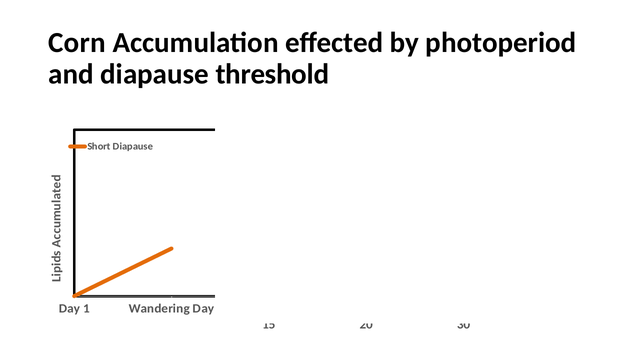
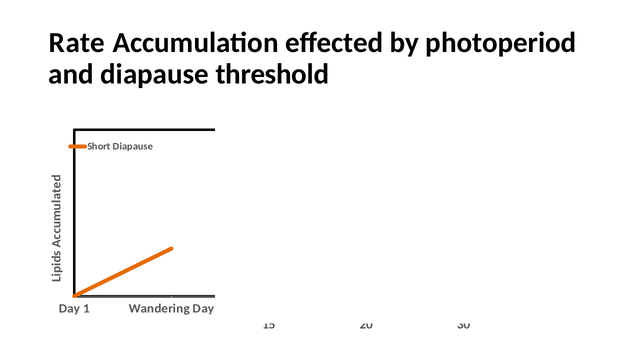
Corn: Corn -> Rate (77, 43)
